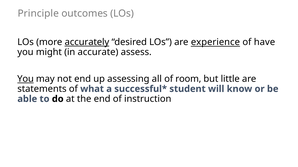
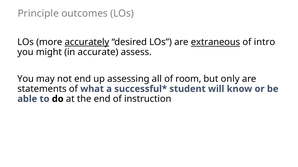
experience: experience -> extraneous (215, 42)
have: have -> intro (264, 42)
You underline: present -> none (26, 79)
little: little -> only (230, 79)
